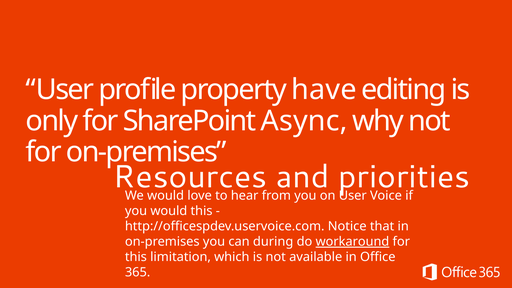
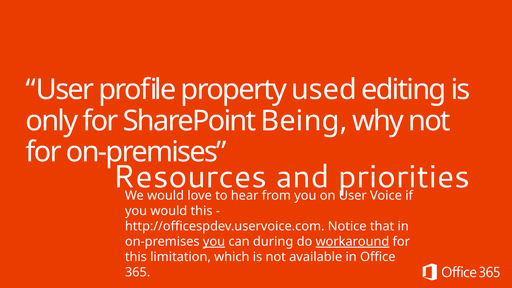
have: have -> used (324, 90)
Async: Async -> Being (304, 121)
you underline: none -> present (214, 242)
